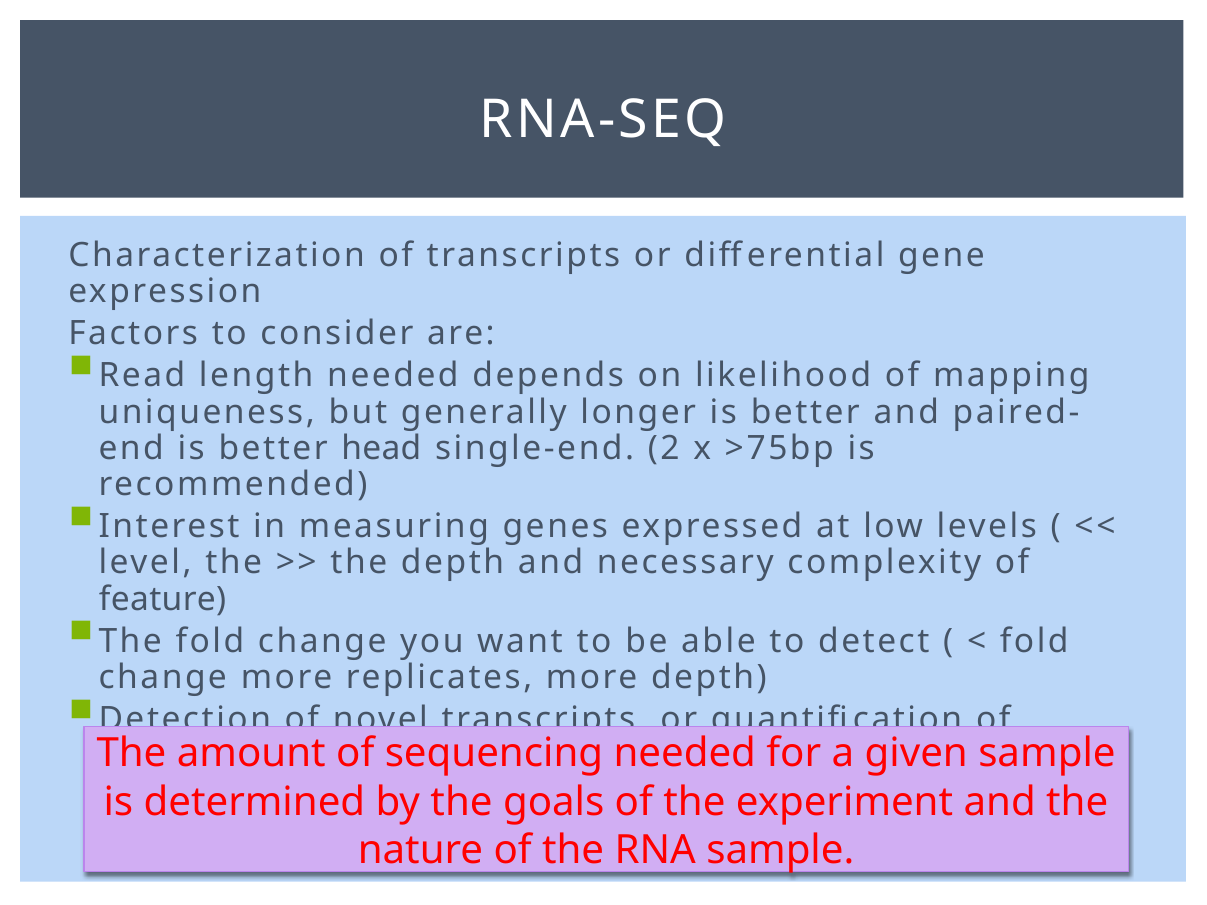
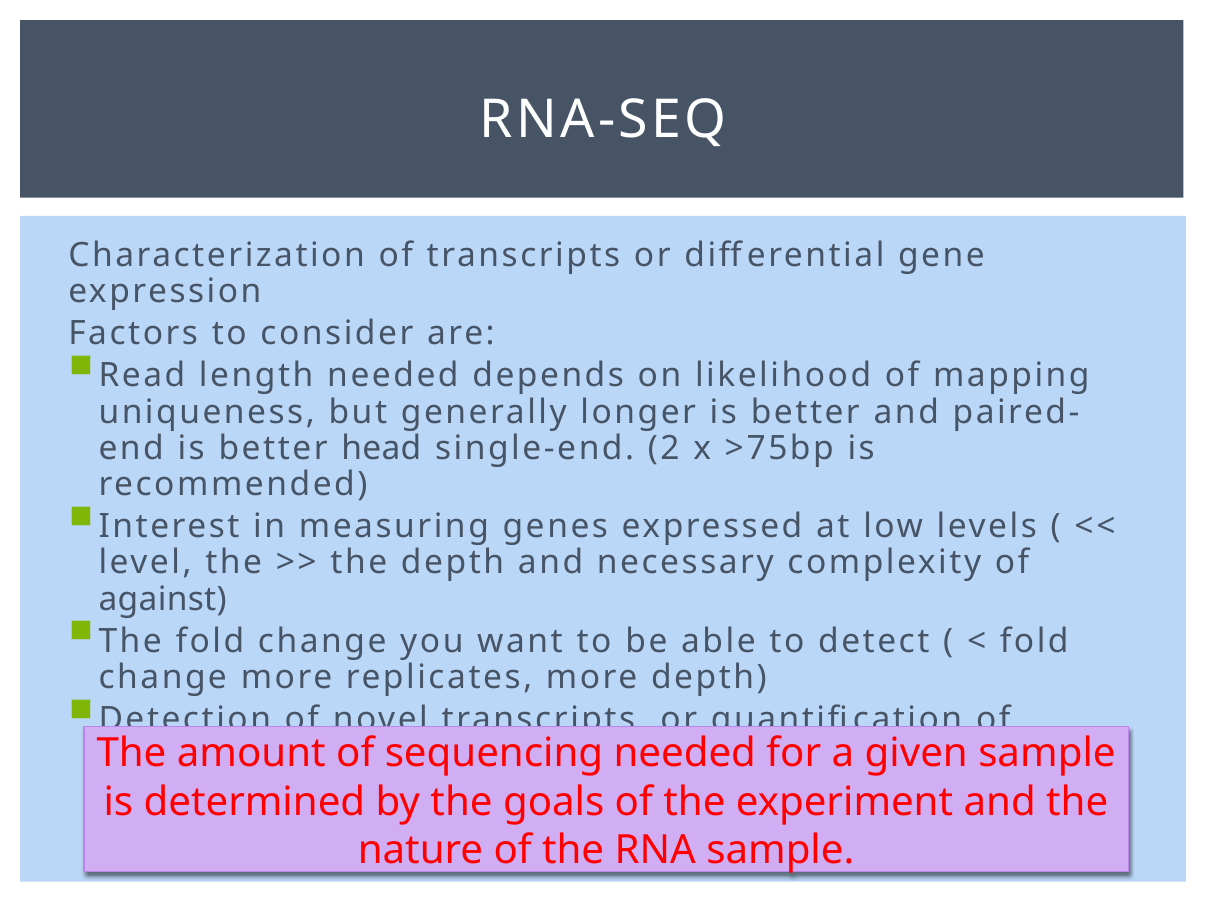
feature: feature -> against (163, 599)
